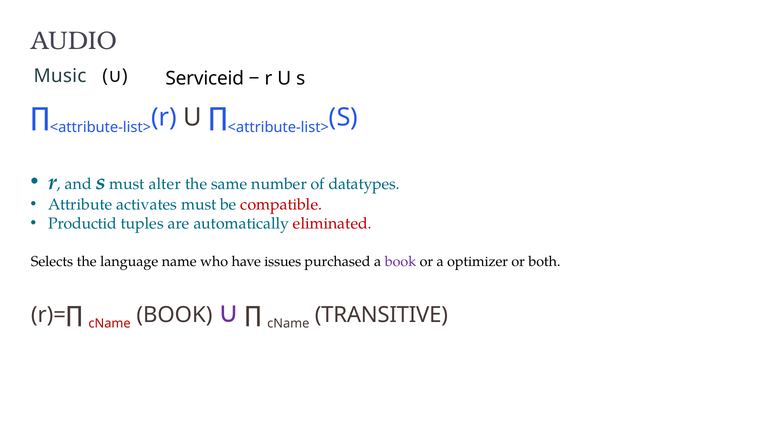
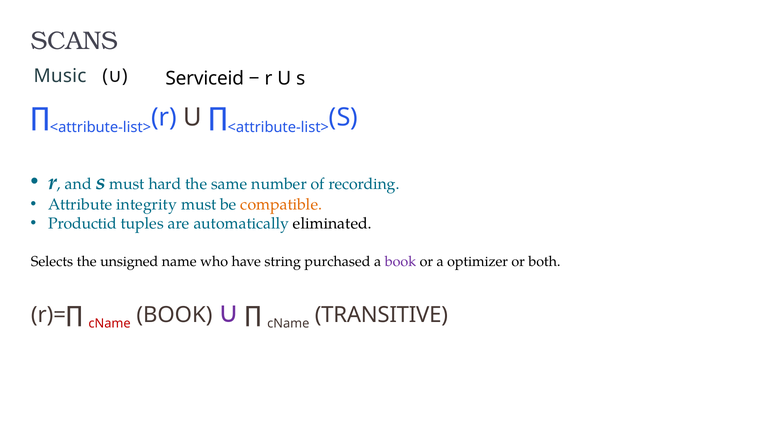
AUDIO: AUDIO -> SCANS (74, 41)
alter: alter -> hard (165, 184)
datatypes: datatypes -> recording (364, 184)
activates: activates -> integrity (147, 204)
compatible colour: red -> orange (281, 204)
eliminated colour: red -> black (332, 223)
language: language -> unsigned (129, 261)
issues: issues -> string (283, 261)
